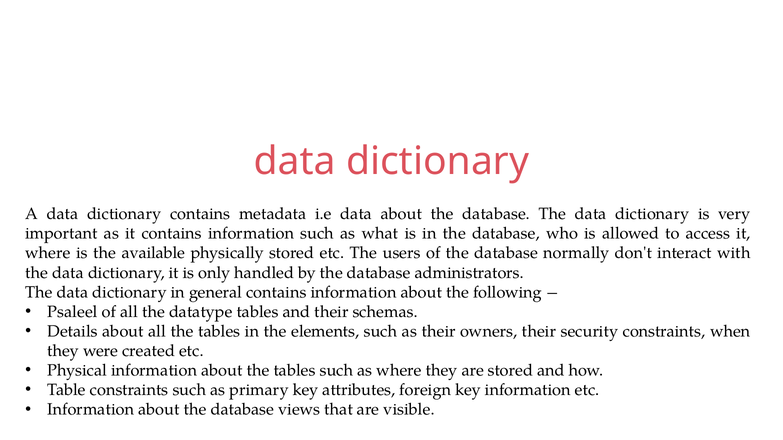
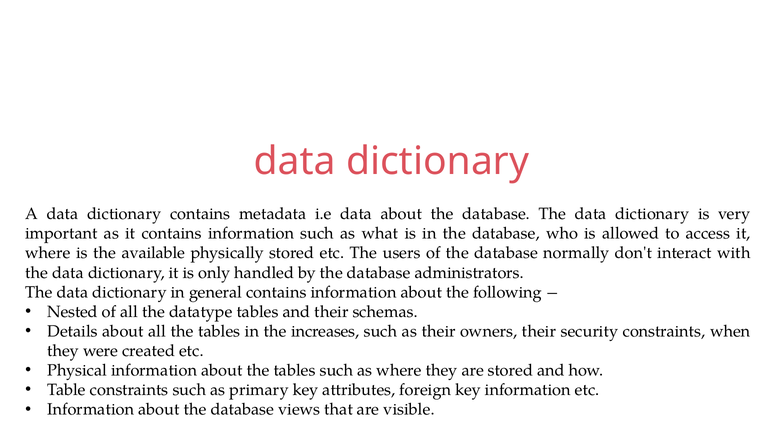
Psaleel: Psaleel -> Nested (73, 312)
elements: elements -> increases (325, 332)
